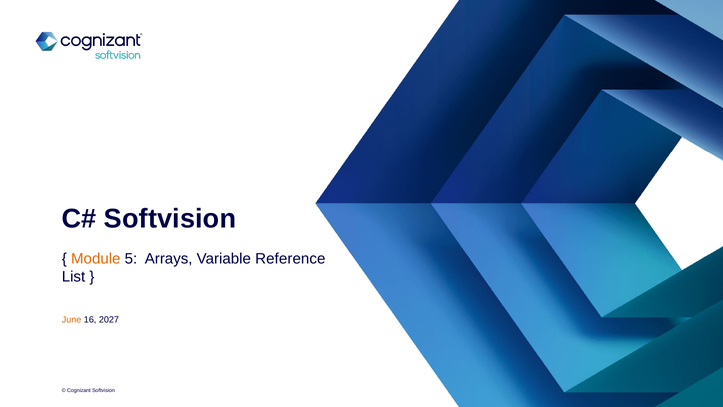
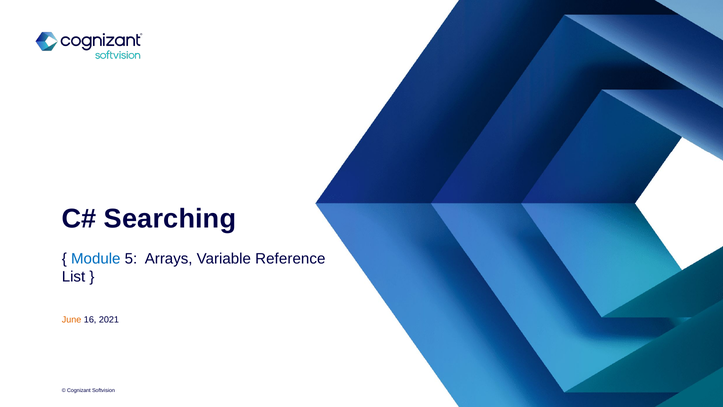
Softvision: Softvision -> Searching (170, 219)
Module colour: orange -> blue (96, 258)
2027: 2027 -> 2021 (109, 320)
